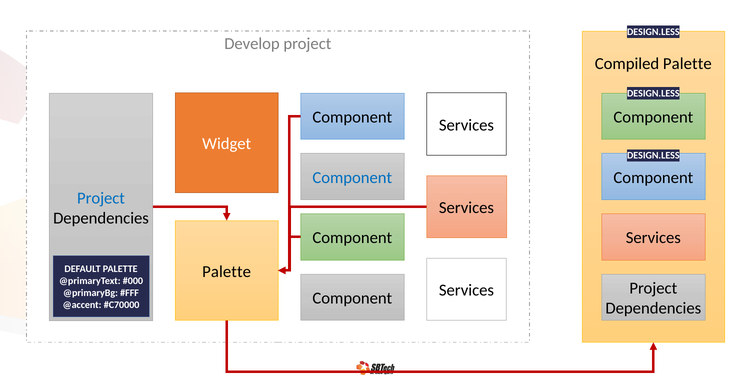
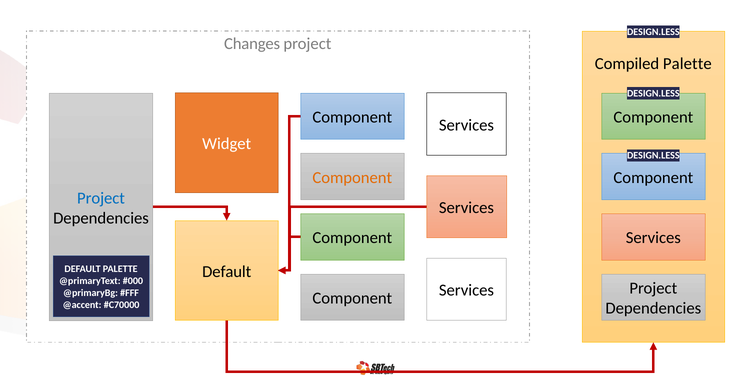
Develop: Develop -> Changes (252, 44)
Component colour: blue -> orange (352, 177)
Palette: Palette -> Default (227, 271)
